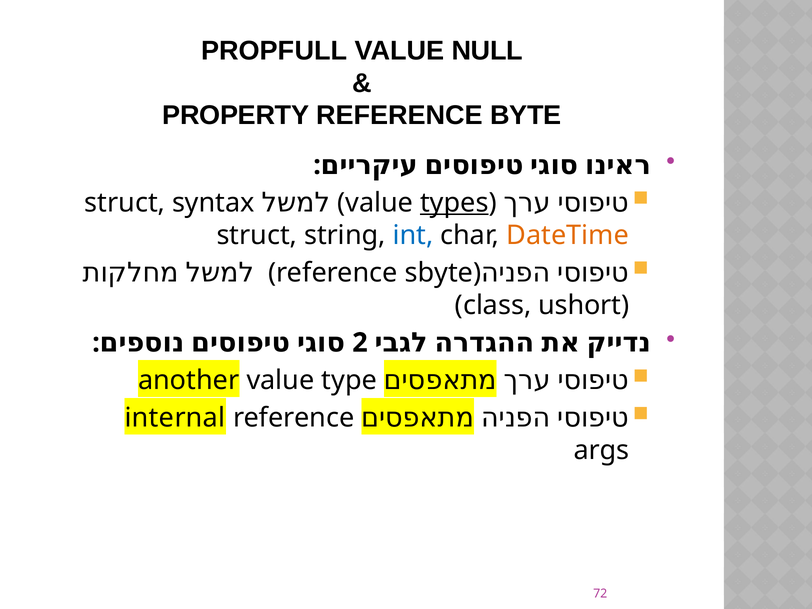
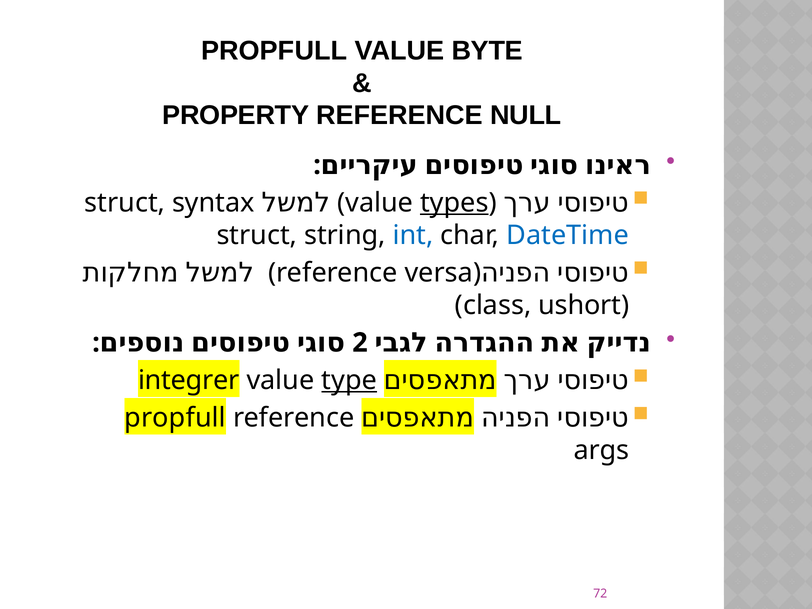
NULL: NULL -> BYTE (487, 51)
BYTE: BYTE -> NULL (526, 116)
DateTime colour: orange -> blue (568, 235)
sbyte: sbyte -> versa (439, 273)
another: another -> integrer (189, 380)
type underline: none -> present (349, 380)
internal: internal -> propfull (175, 418)
